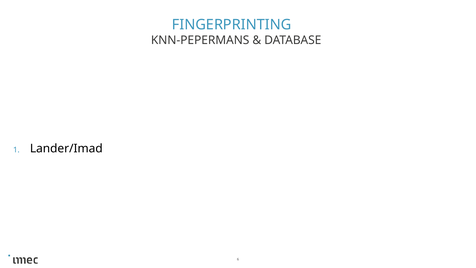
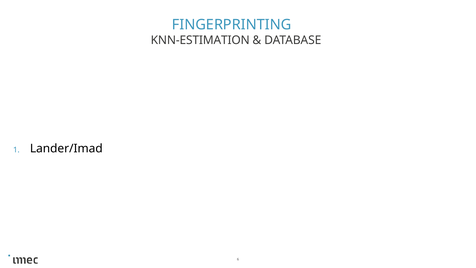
KNN-PEPERMANS: KNN-PEPERMANS -> KNN-ESTIMATION (200, 40)
